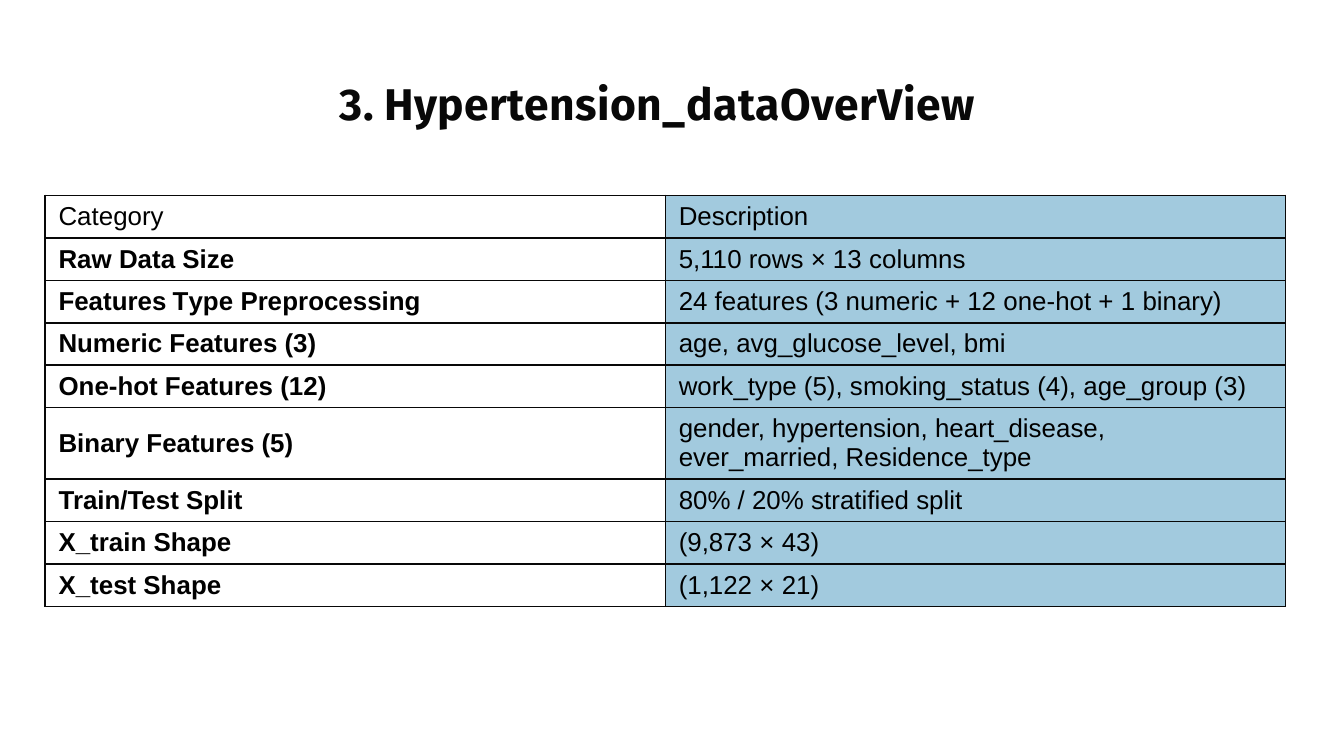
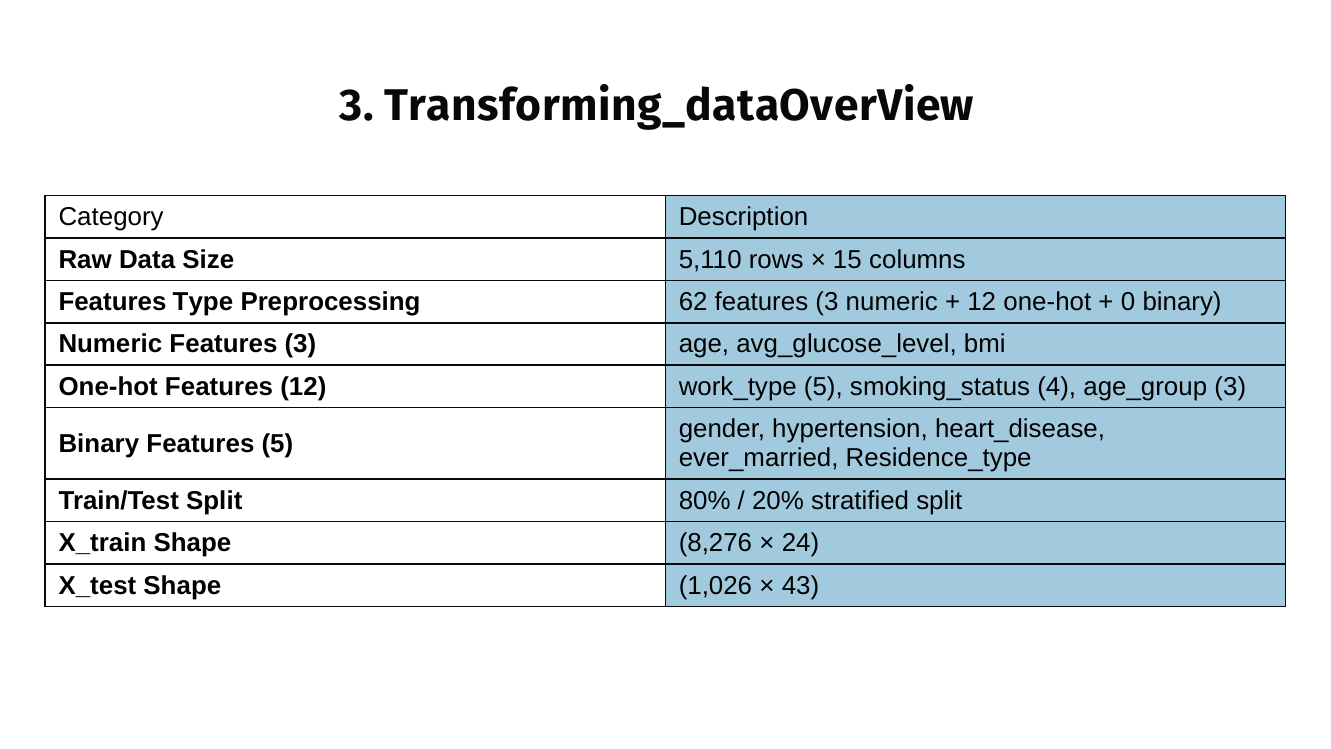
Hypertension_dataOverView: Hypertension_dataOverView -> Transforming_dataOverView (679, 106)
13: 13 -> 15 (847, 259)
24: 24 -> 62 (693, 302)
1: 1 -> 0 (1128, 302)
9,873: 9,873 -> 8,276 (715, 543)
43: 43 -> 24 (800, 543)
1,122: 1,122 -> 1,026 (715, 586)
21: 21 -> 43 (800, 586)
